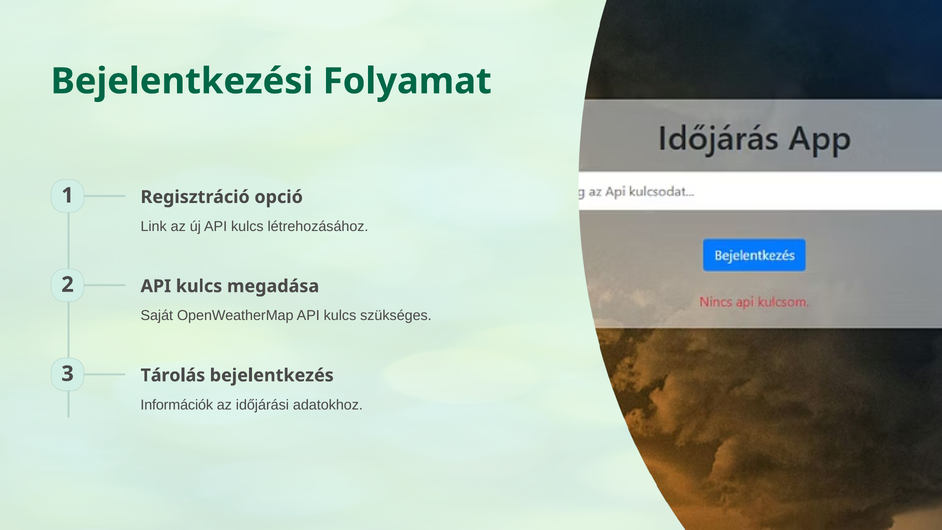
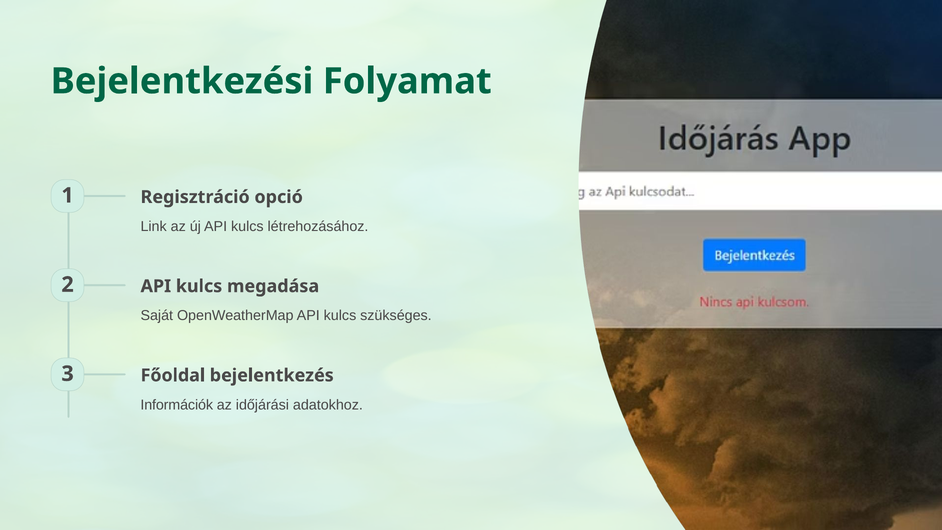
Tárolás: Tárolás -> Főoldal (173, 375)
